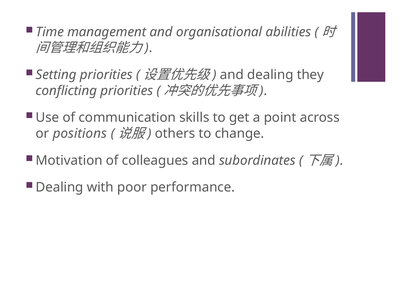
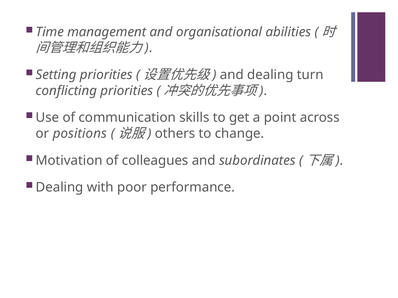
they: they -> turn (310, 75)
